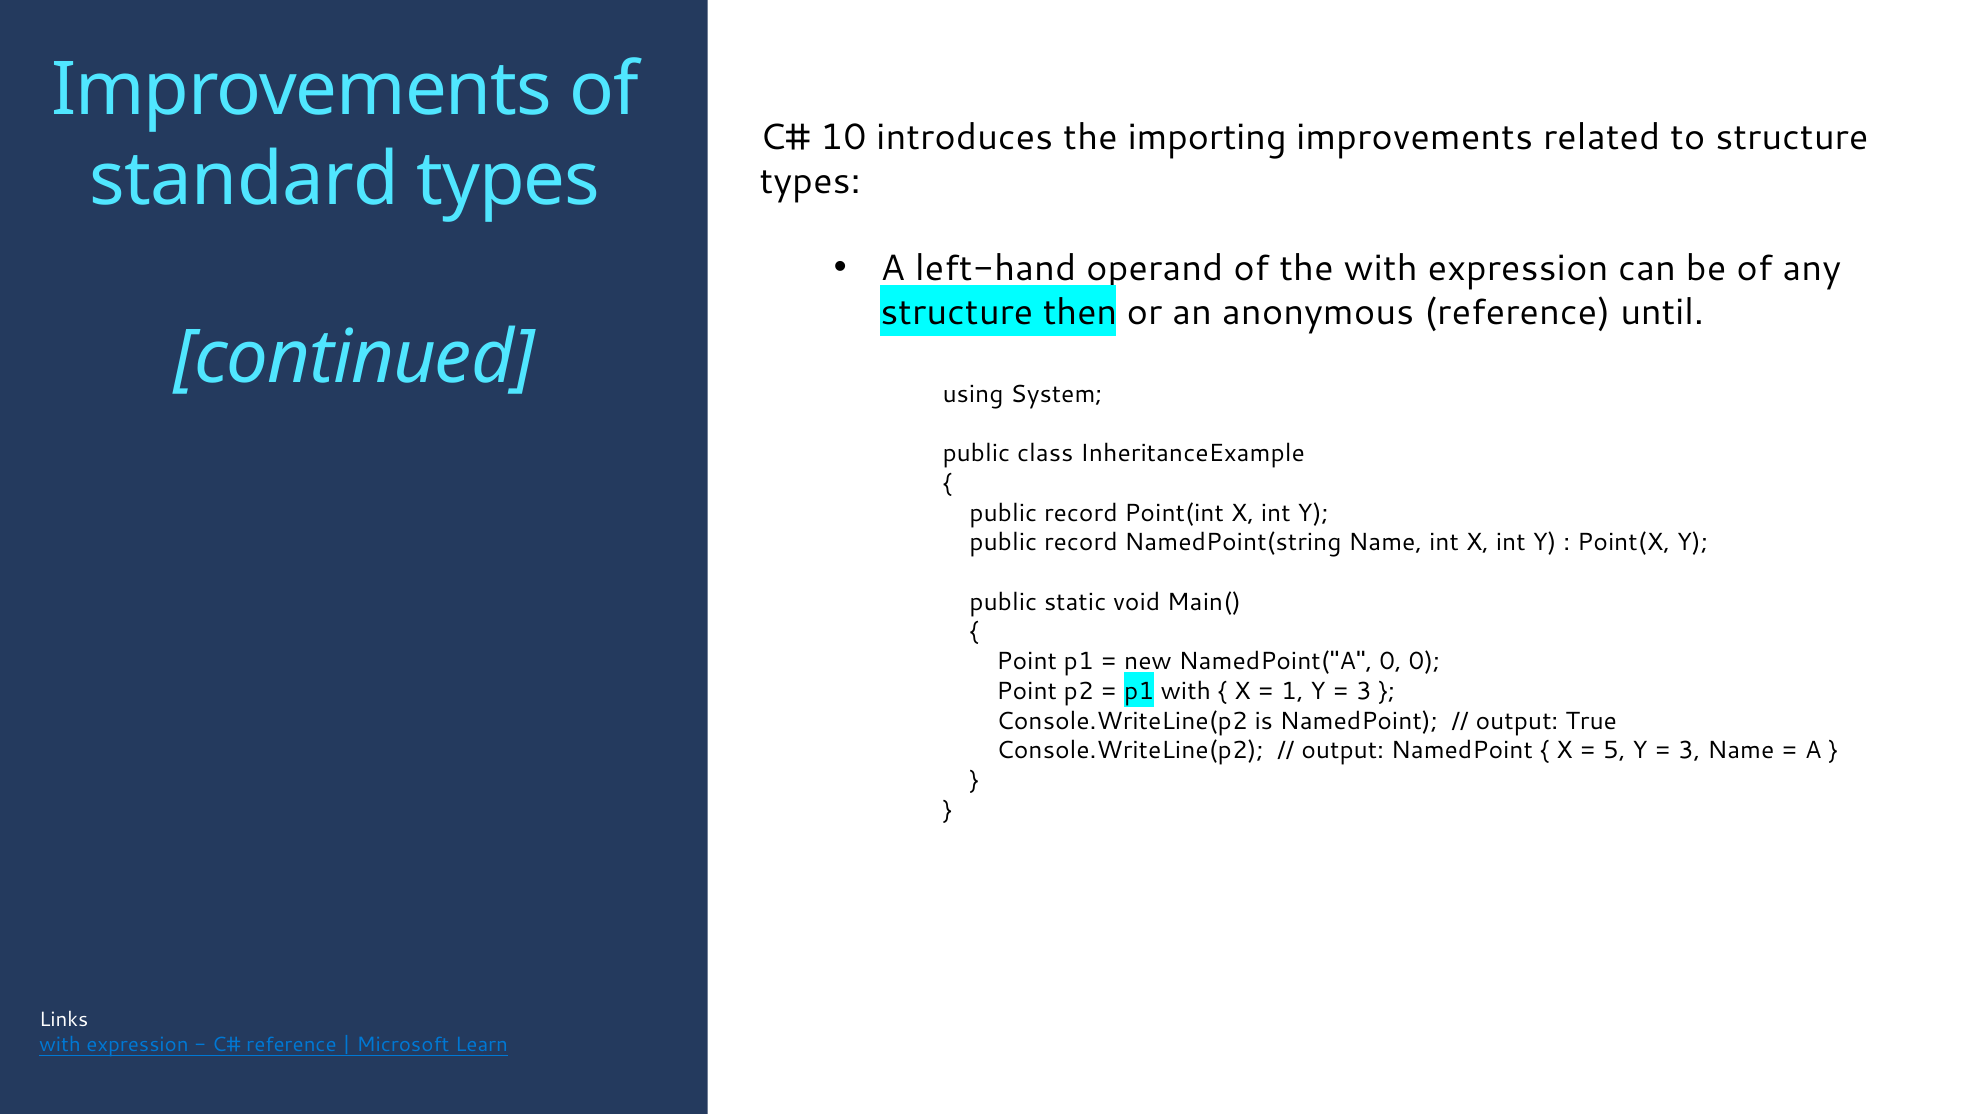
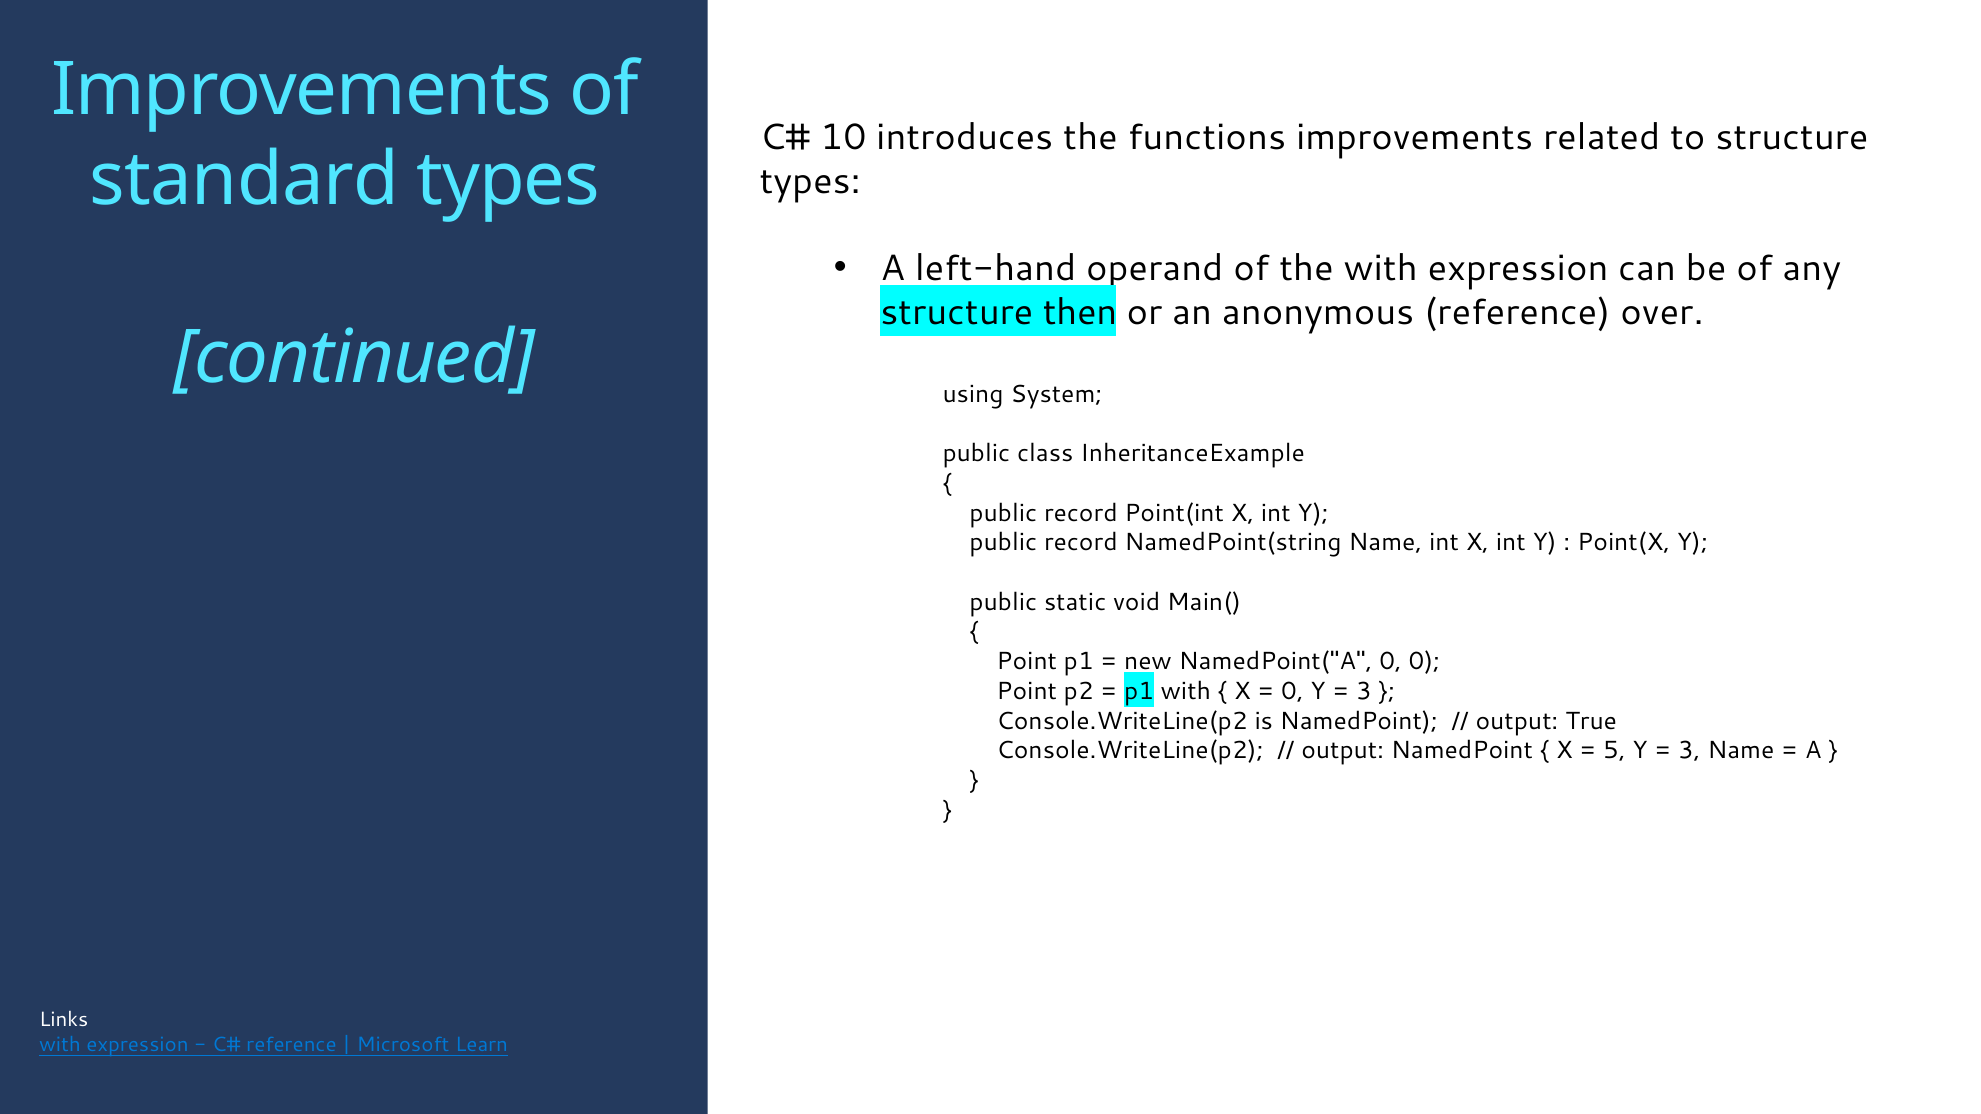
importing: importing -> functions (1207, 138)
until: until -> over (1662, 313)
1: 1 -> 0 (1292, 691)
